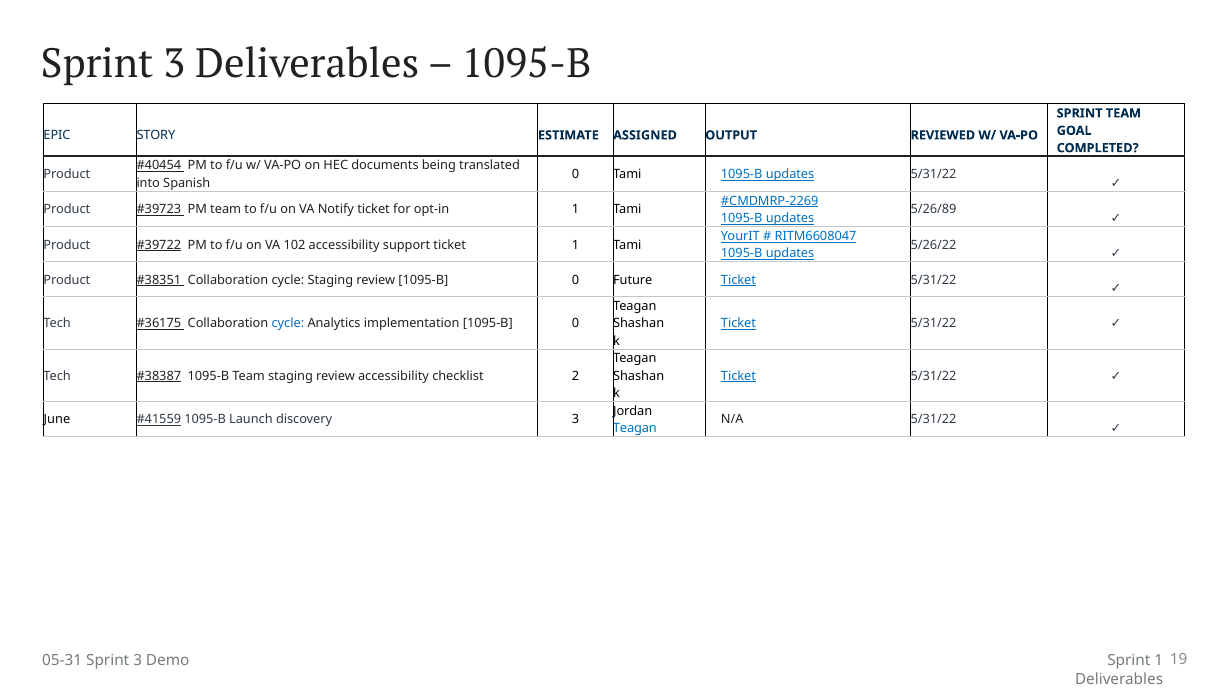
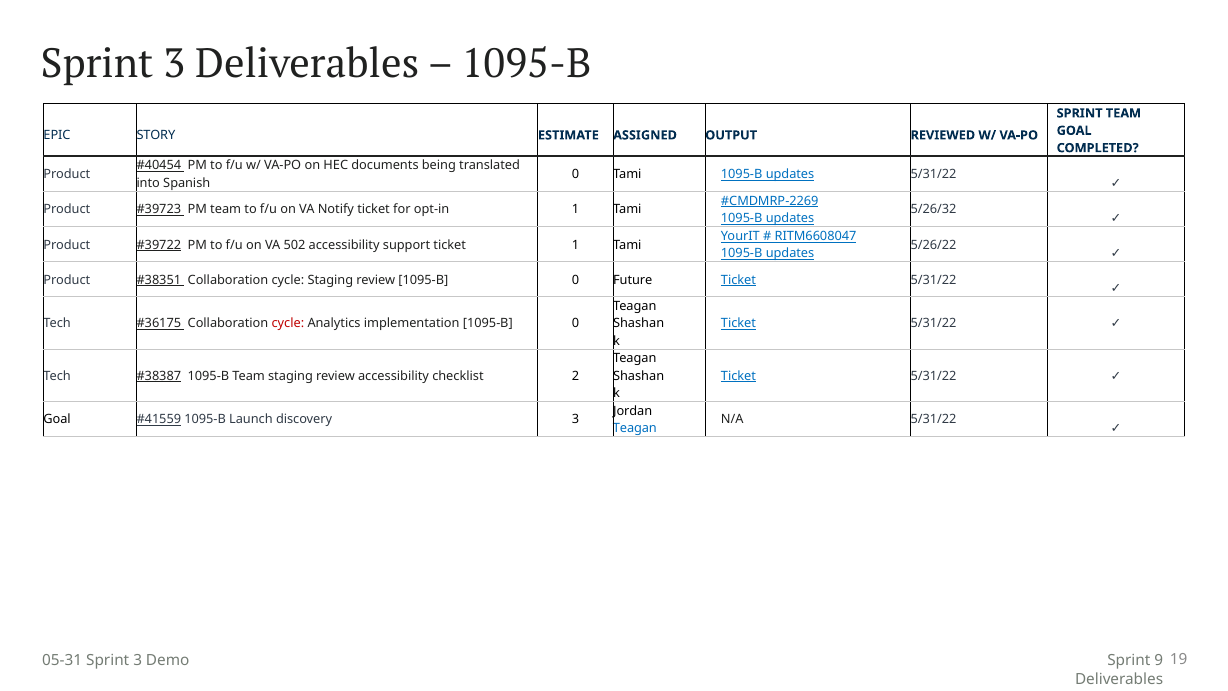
5/26/89: 5/26/89 -> 5/26/32 (934, 209)
102: 102 -> 502 (295, 245)
cycle colour: blue -> red (288, 324)
June: June -> Goal (57, 419)
Sprint 1: 1 -> 9 (1159, 660)
